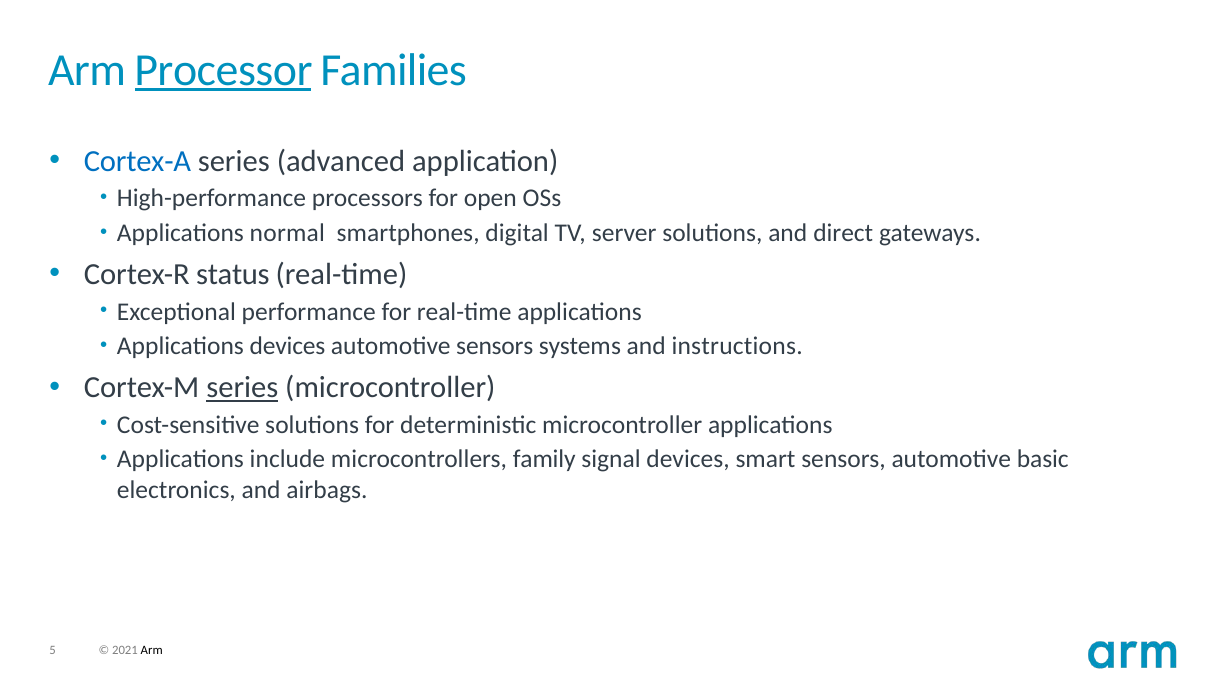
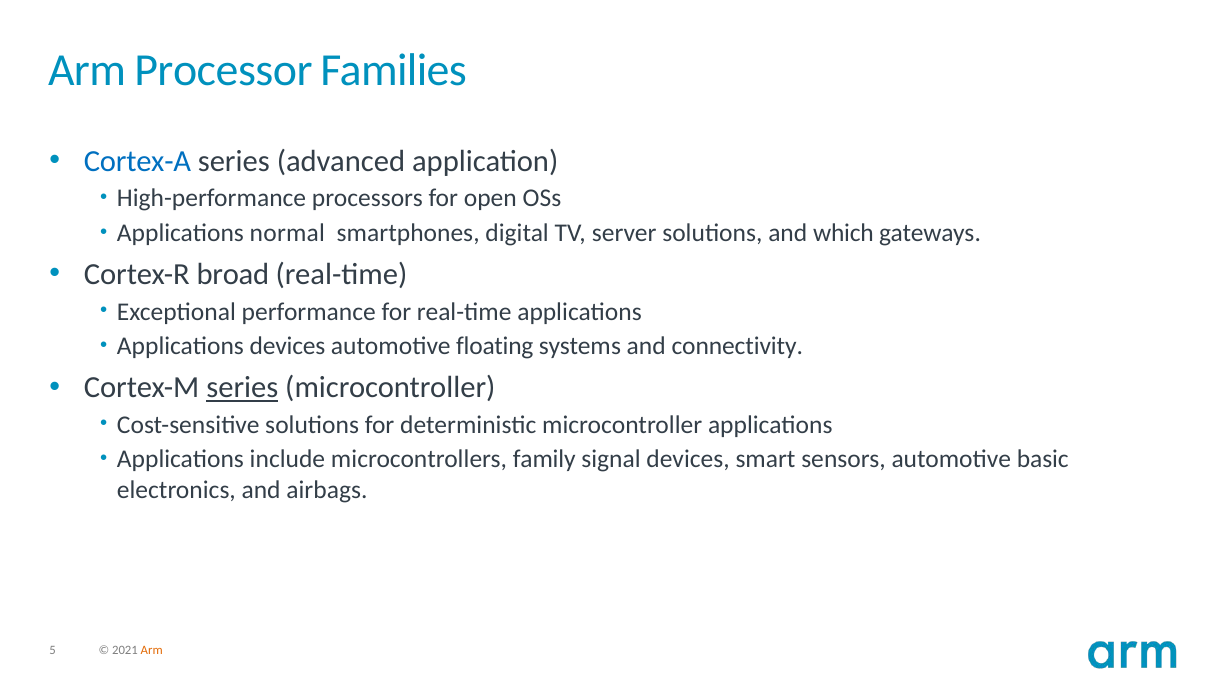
Processor underline: present -> none (223, 70)
direct: direct -> which (843, 233)
status: status -> broad (233, 275)
automotive sensors: sensors -> floating (495, 346)
instructions: instructions -> connectivity (737, 346)
Arm colour: black -> orange (152, 651)
